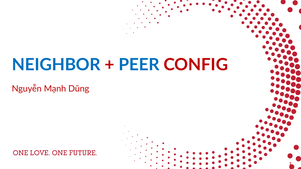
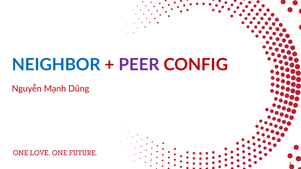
PEER colour: blue -> purple (139, 65)
